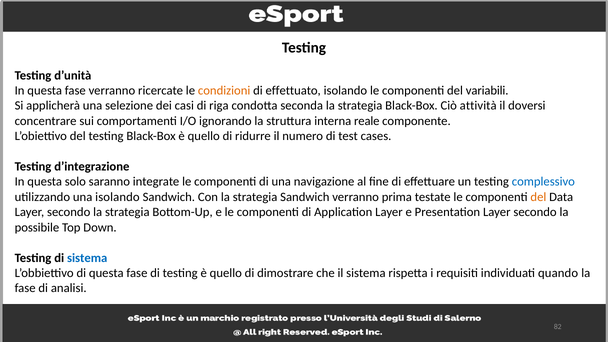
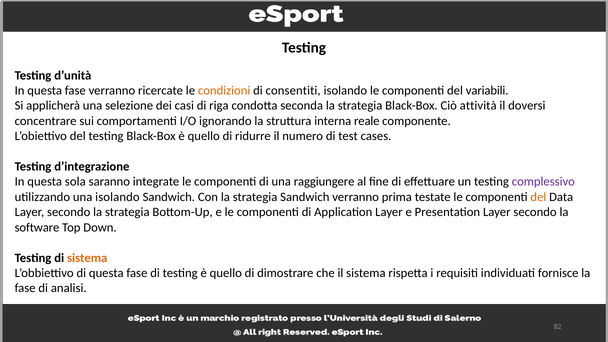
effettuato: effettuato -> consentiti (293, 91)
solo: solo -> sola (75, 182)
navigazione: navigazione -> raggiungere (324, 182)
complessivo colour: blue -> purple (543, 182)
possibile: possibile -> software (37, 227)
sistema colour: blue -> orange (87, 258)
quando: quando -> fornisce (558, 273)
